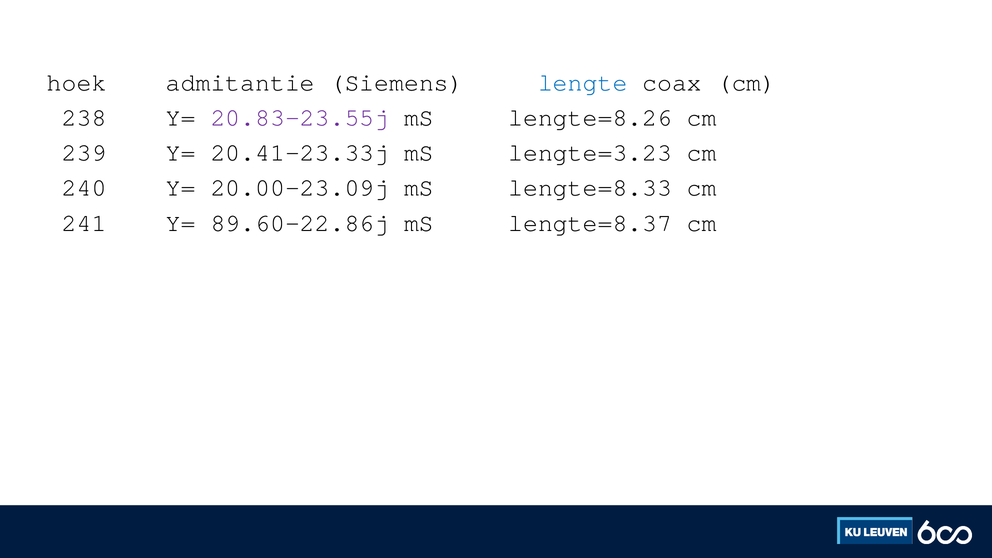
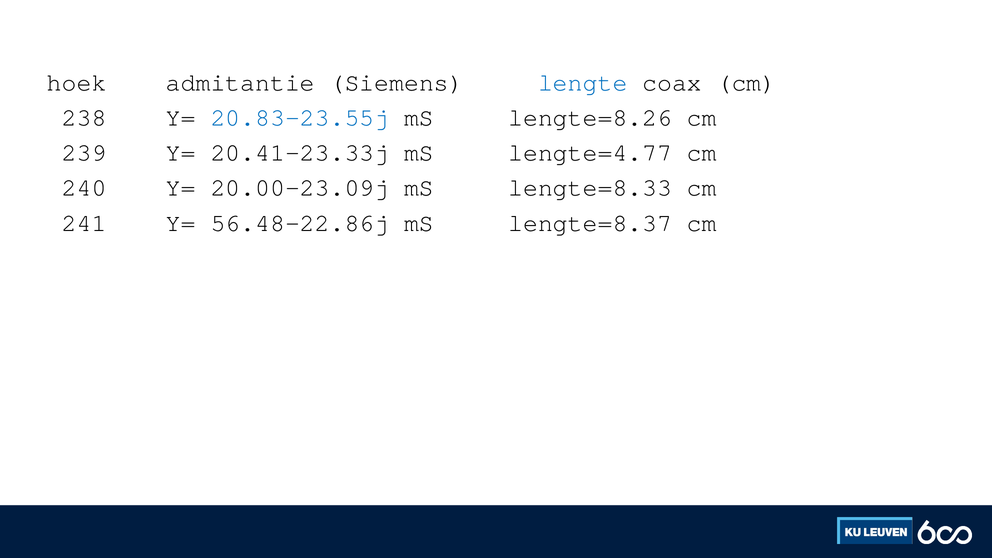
20.83-23.55j colour: purple -> blue (300, 118)
lengte=3.23: lengte=3.23 -> lengte=4.77 (590, 153)
89.60-22.86j: 89.60-22.86j -> 56.48-22.86j (300, 223)
